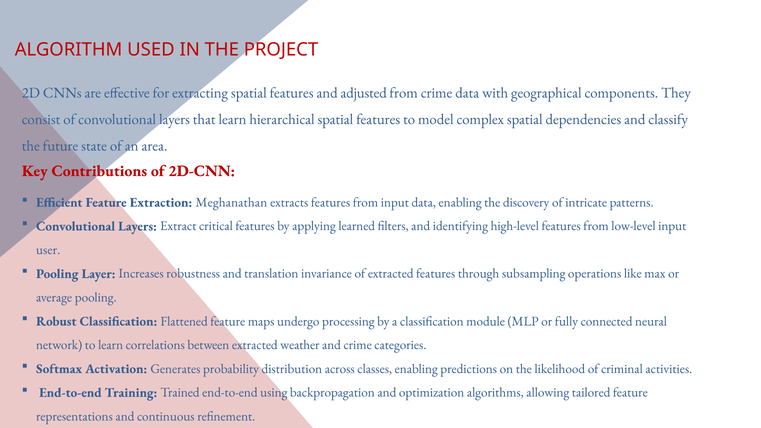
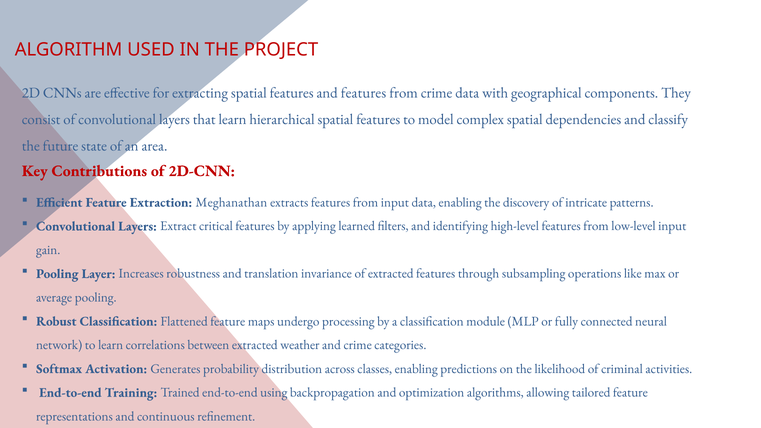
and adjusted: adjusted -> features (364, 93)
user: user -> gain (48, 250)
